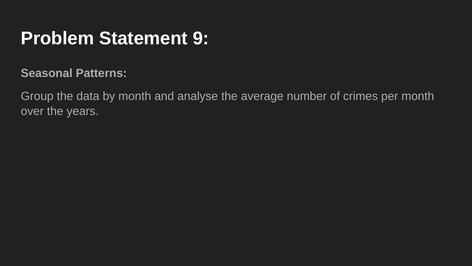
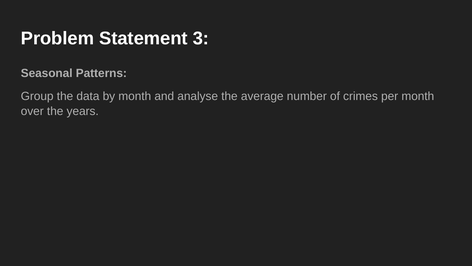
9: 9 -> 3 (201, 38)
